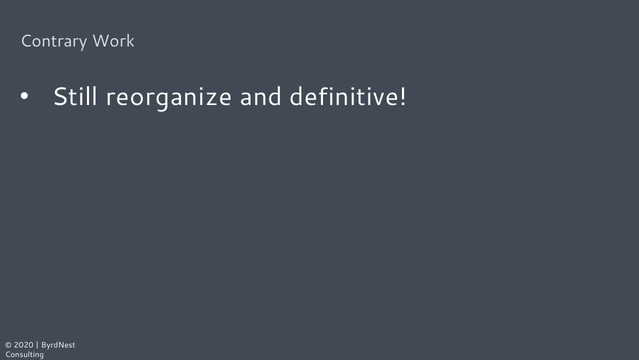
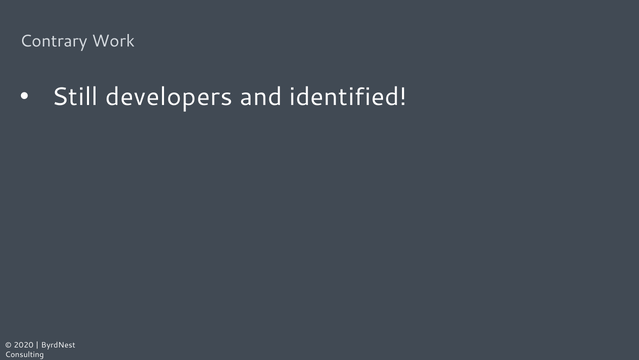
reorganize: reorganize -> developers (169, 97)
definitive: definitive -> identified (348, 97)
